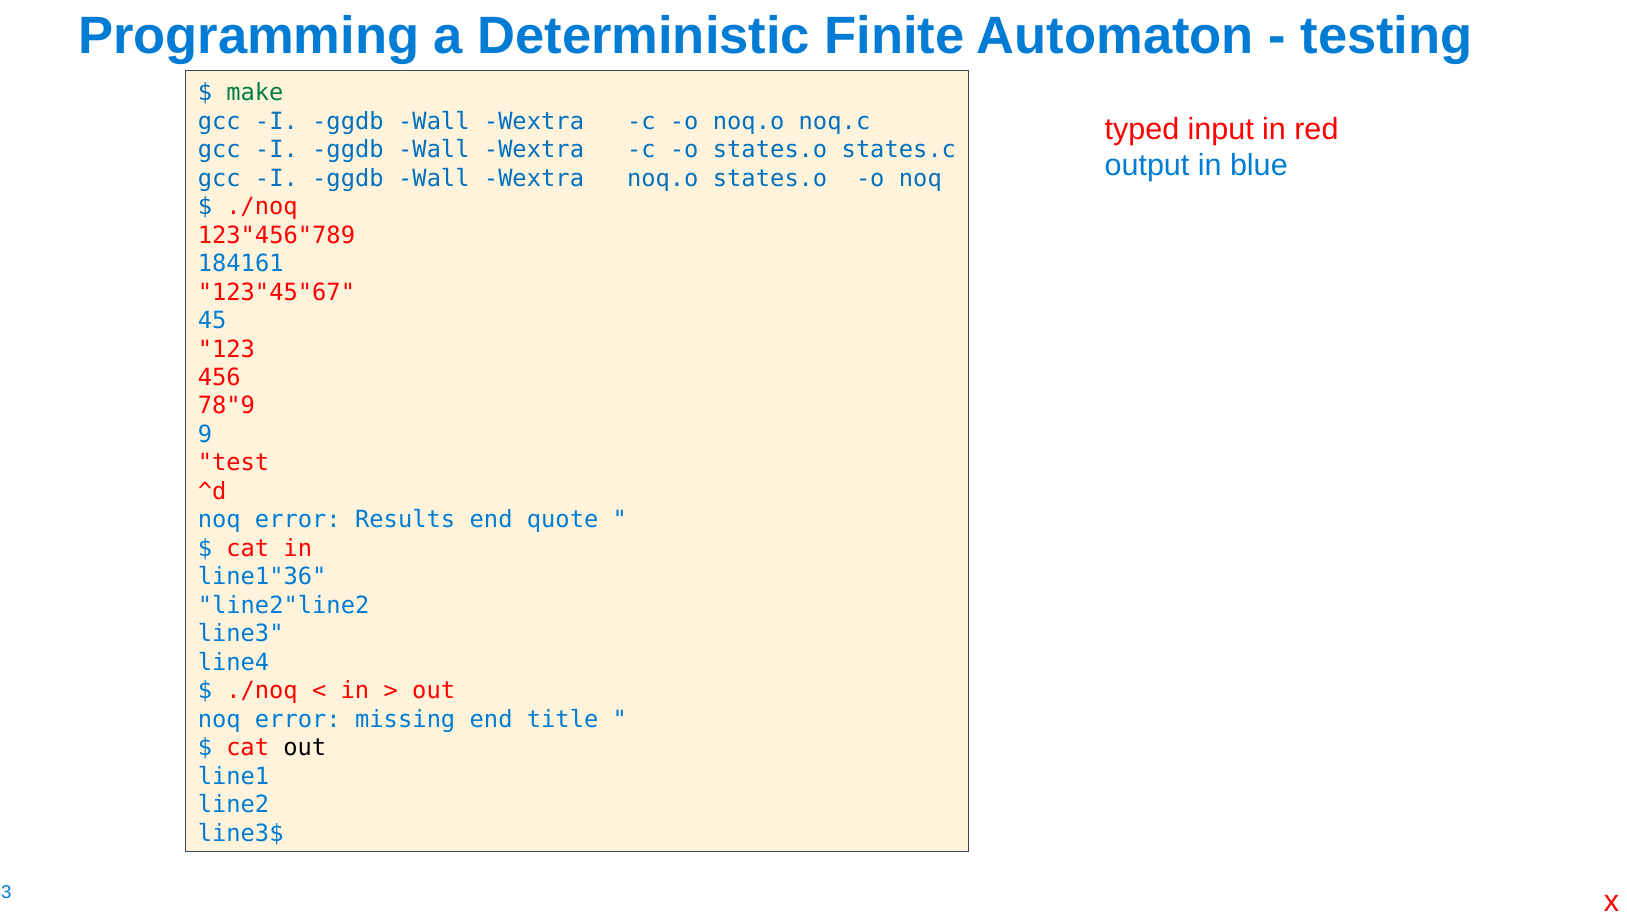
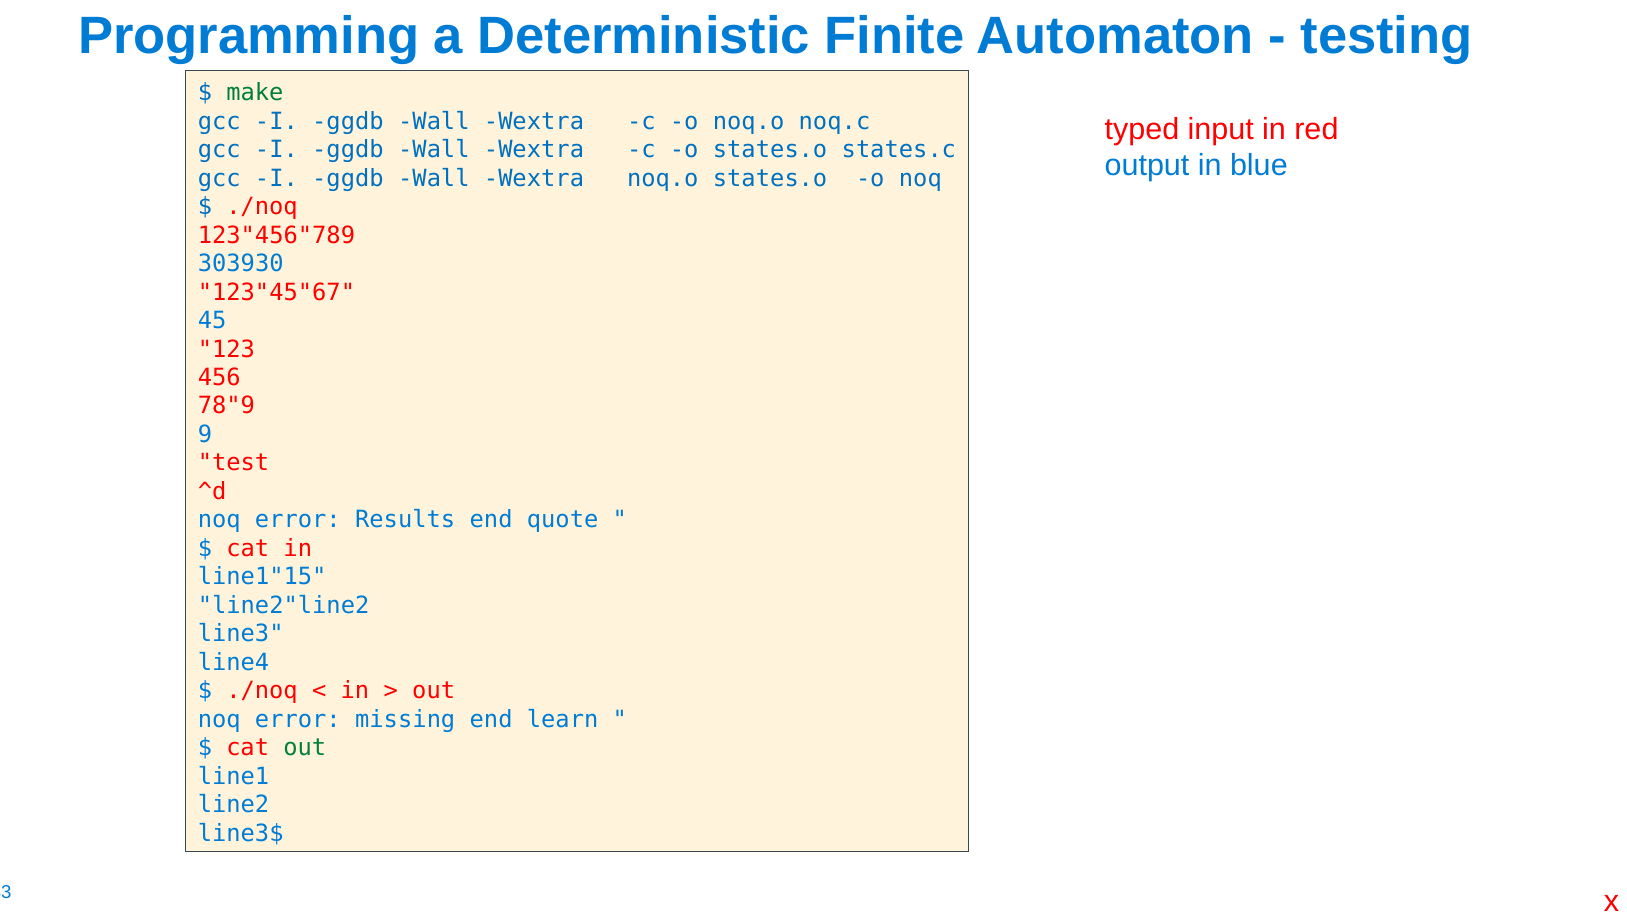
184161: 184161 -> 303930 (241, 264)
line1"36: line1"36 -> line1"15 (262, 577)
title: title -> learn (563, 720)
out colour: black -> green (305, 748)
